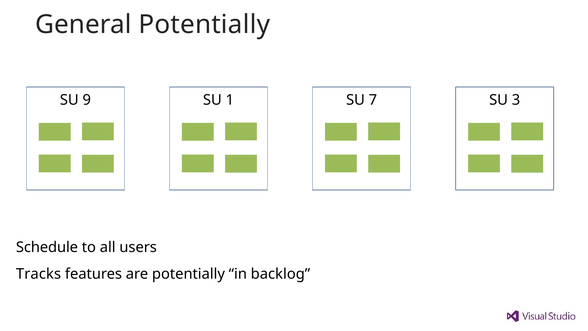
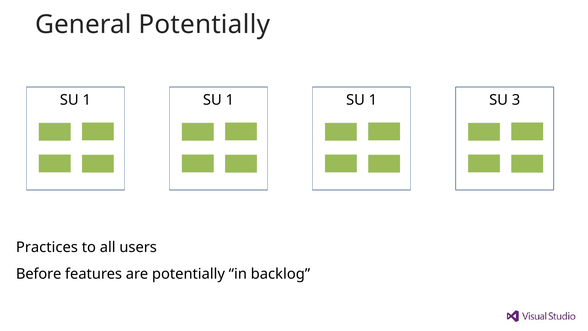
9: 9 -> 1 (87, 100)
7: 7 -> 1 (373, 100)
Schedule: Schedule -> Practices (47, 247)
Tracks: Tracks -> Before (39, 274)
